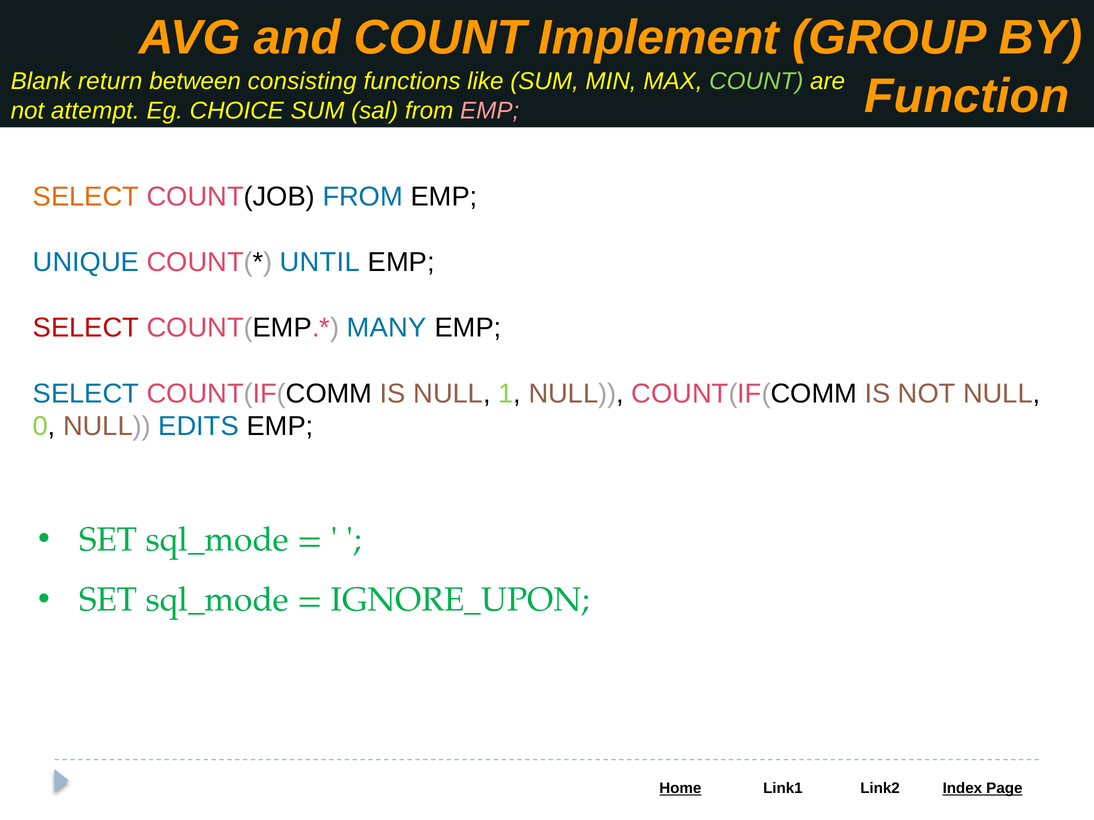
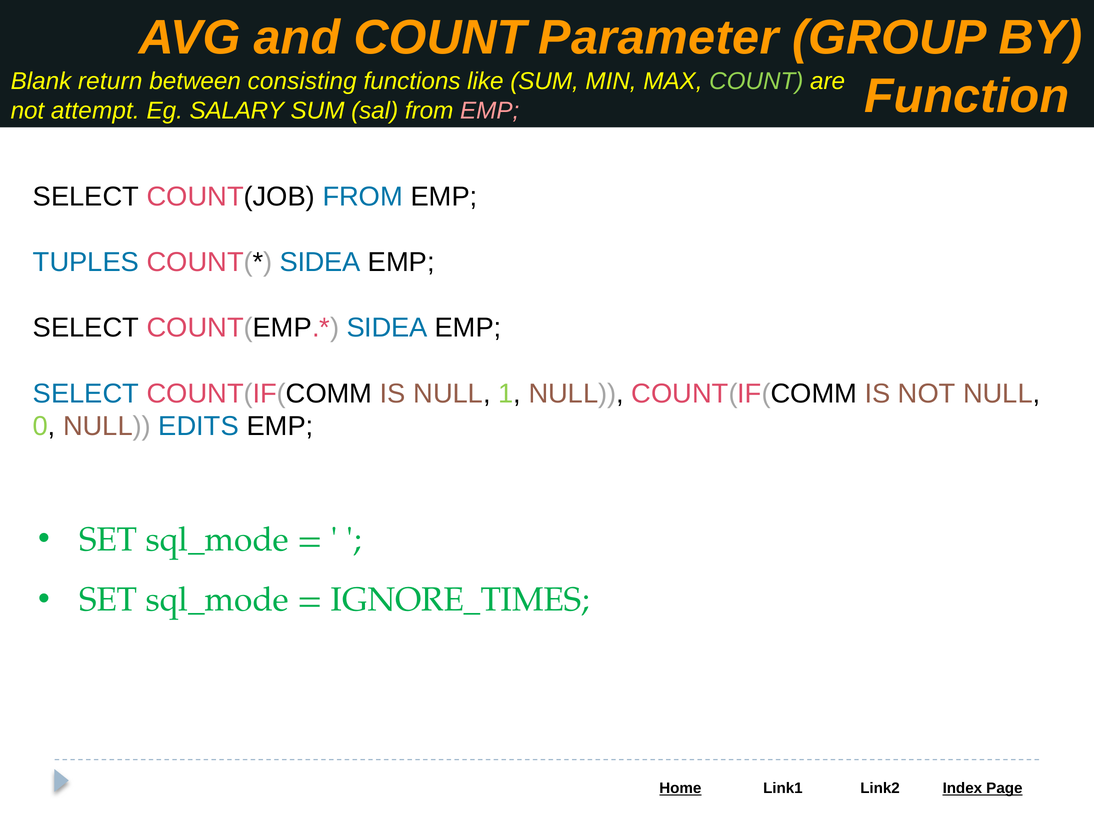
Implement: Implement -> Parameter (658, 38)
CHOICE: CHOICE -> SALARY (237, 111)
SELECT colour: orange -> black (86, 197)
UNIQUE: UNIQUE -> TUPLES (86, 263)
UNTIL: UNTIL -> SIDEA (320, 263)
SELECT colour: red -> black (86, 328)
MANY: MANY -> SIDEA (387, 328)
IGNORE_UPON: IGNORE_UPON -> IGNORE_TIMES (460, 600)
